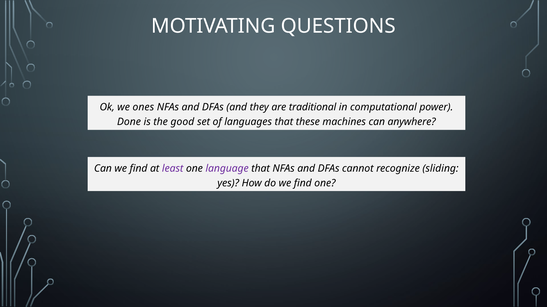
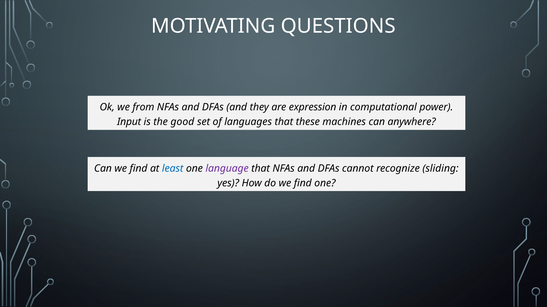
ones: ones -> from (143, 107)
traditional: traditional -> expression (313, 107)
Done: Done -> Input (129, 122)
least colour: purple -> blue (173, 169)
